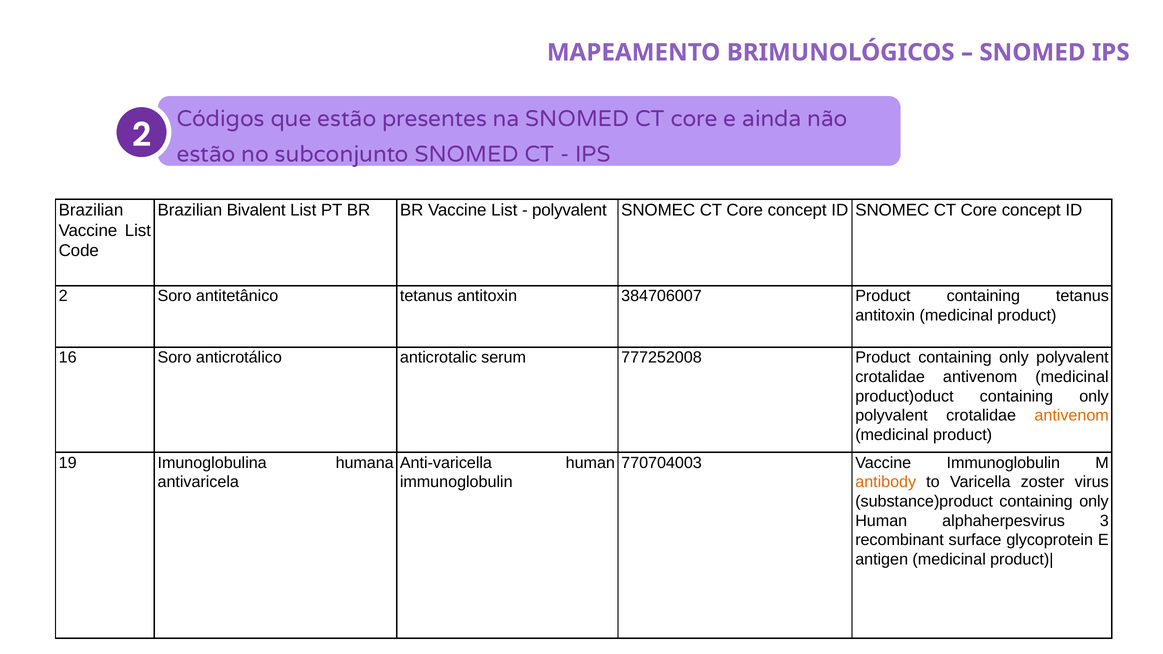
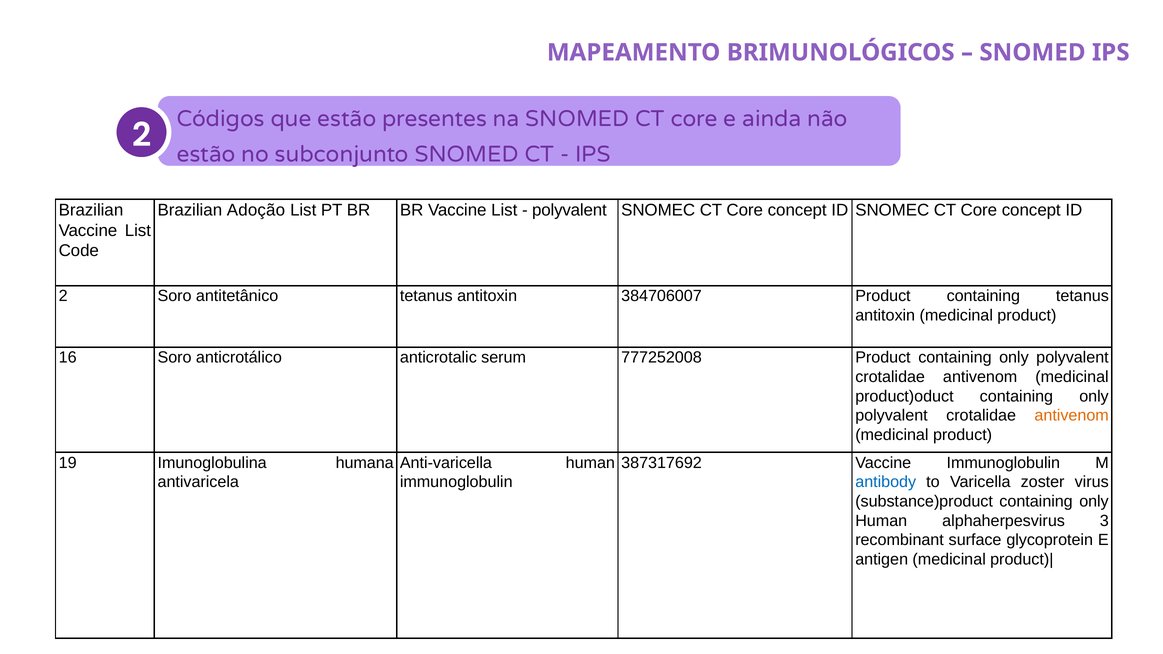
Bivalent: Bivalent -> Adoção (256, 210)
770704003: 770704003 -> 387317692 (662, 463)
antibody colour: orange -> blue (886, 482)
